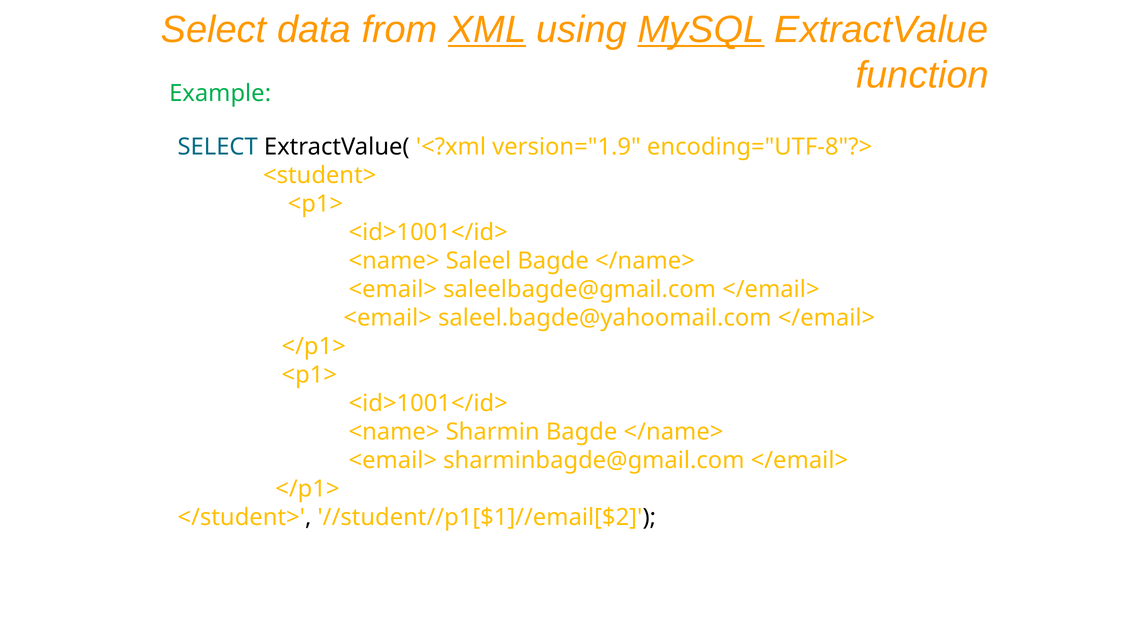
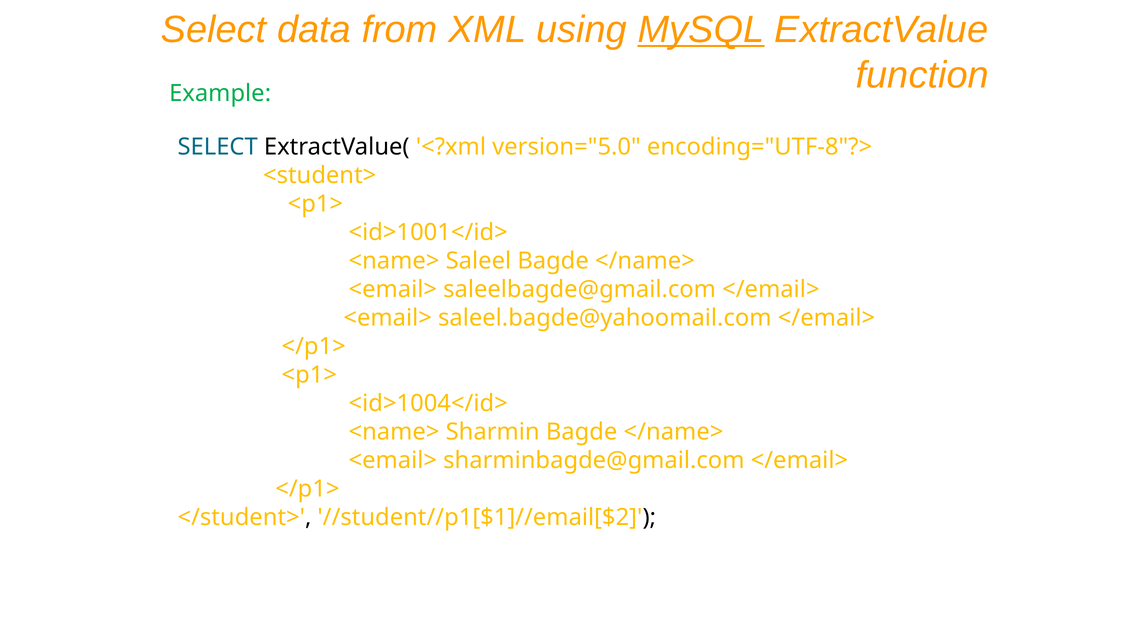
XML underline: present -> none (487, 30)
version="1.9: version="1.9 -> version="5.0 (567, 147)
<id>1001</id>: <id>1001</id> -> <id>1004</id> (428, 404)
